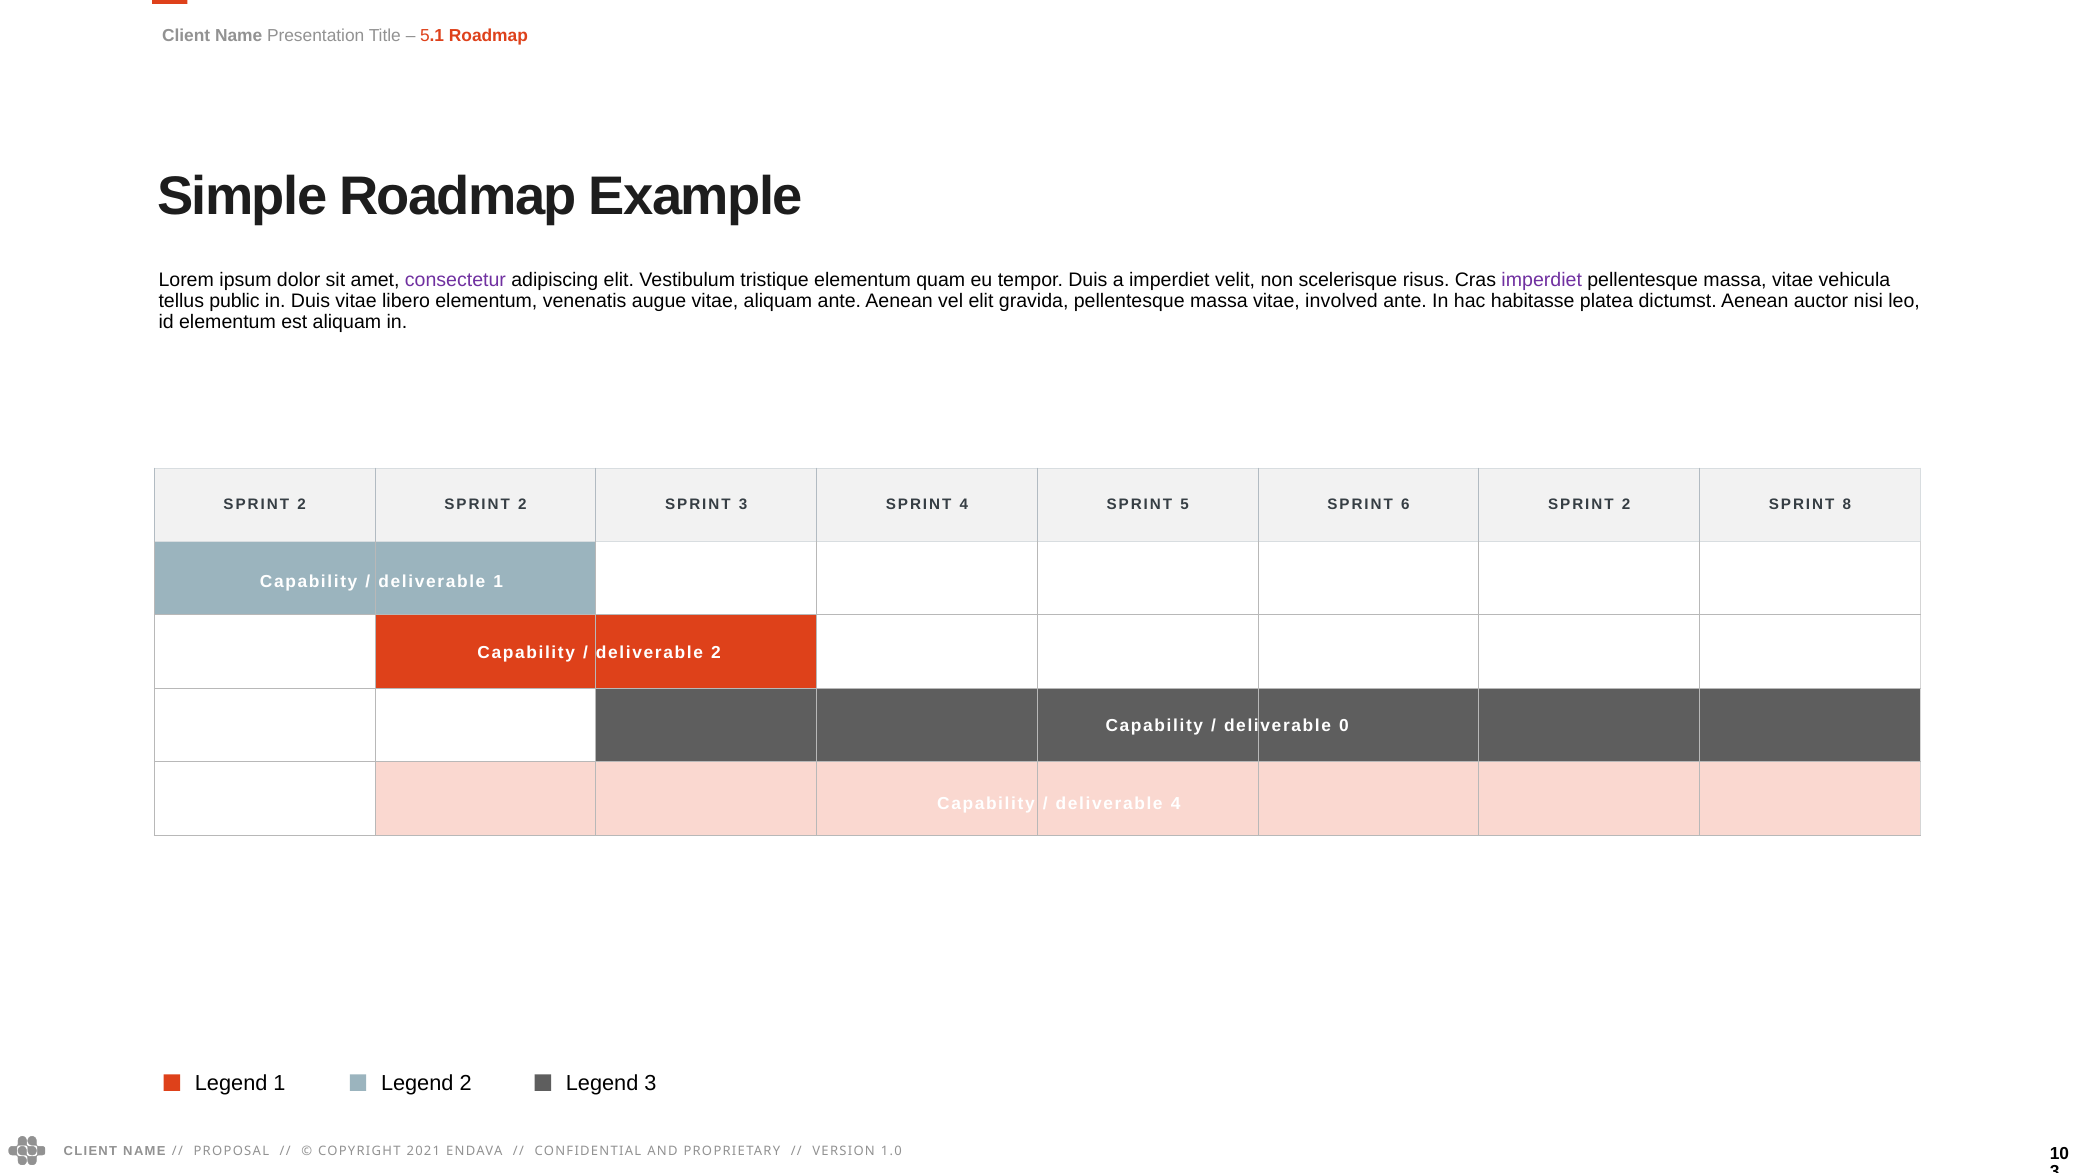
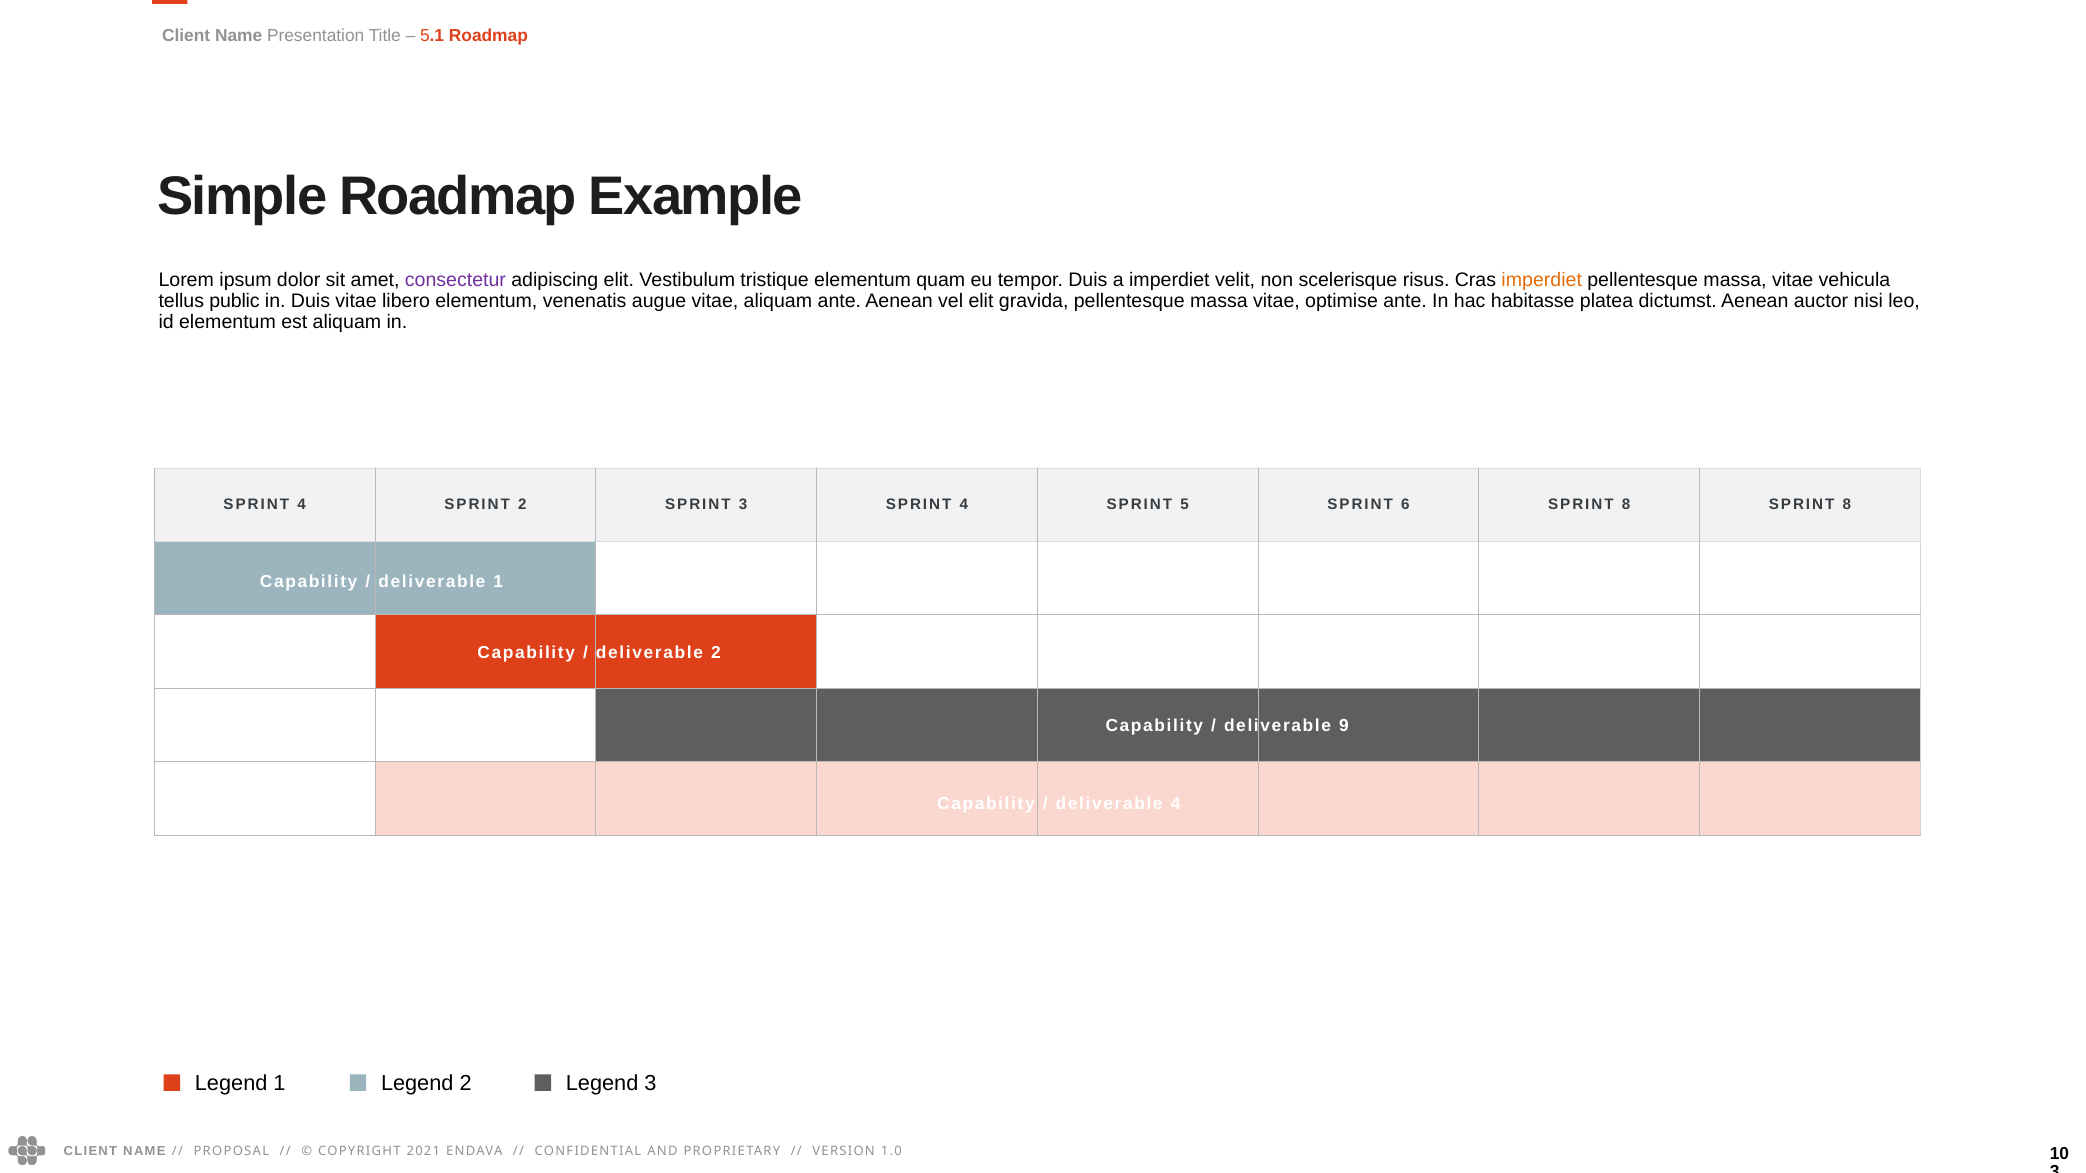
imperdiet colour: purple -> orange (1542, 280)
involved: involved -> optimise (1342, 301)
2: 2 -> 4 (302, 505)
6 SPRINT 2: 2 -> 8 (1626, 505)
0: 0 -> 9 (1344, 726)
